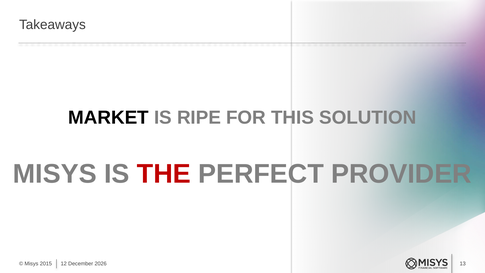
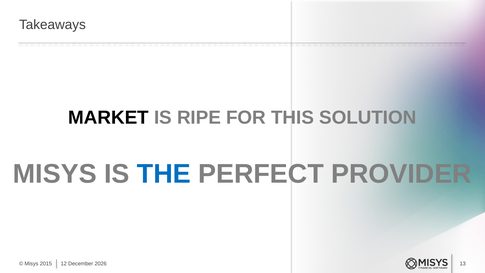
THE colour: red -> blue (164, 174)
